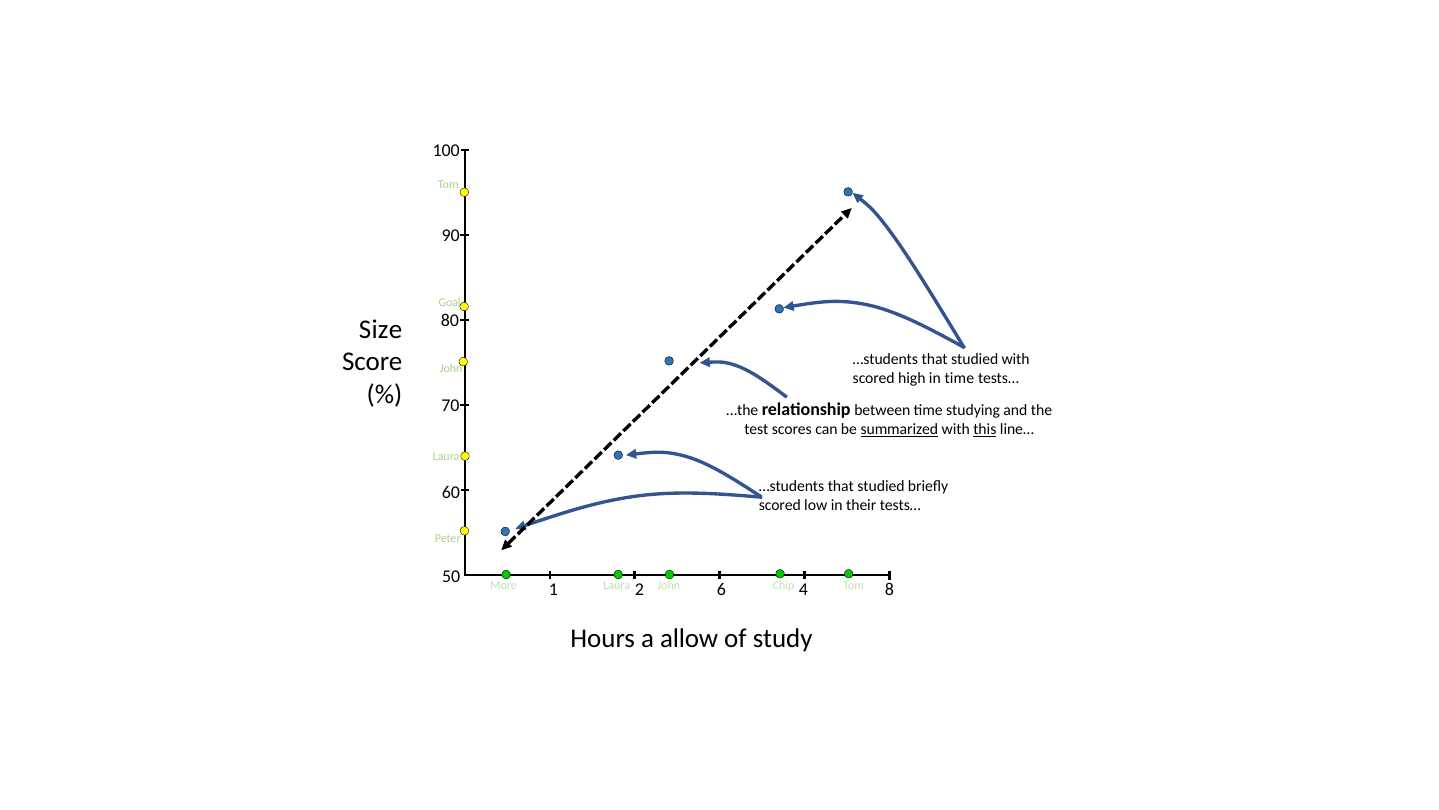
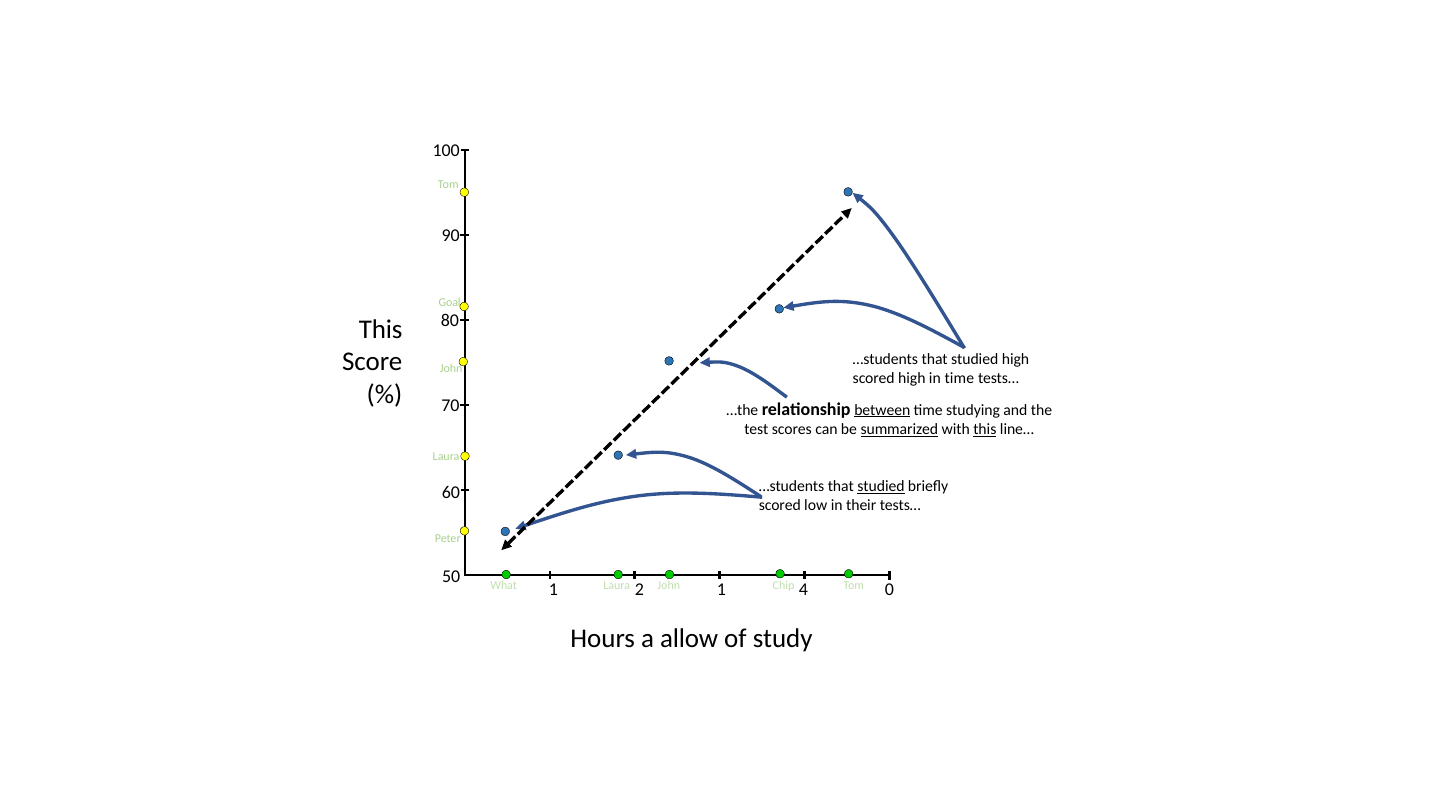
Size: Size -> This (381, 329)
studied with: with -> high (1016, 359)
between underline: none -> present (882, 410)
studied underline: none -> present (881, 486)
More: More -> What (504, 585)
2 6: 6 -> 1 (721, 589)
8: 8 -> 0 (890, 589)
